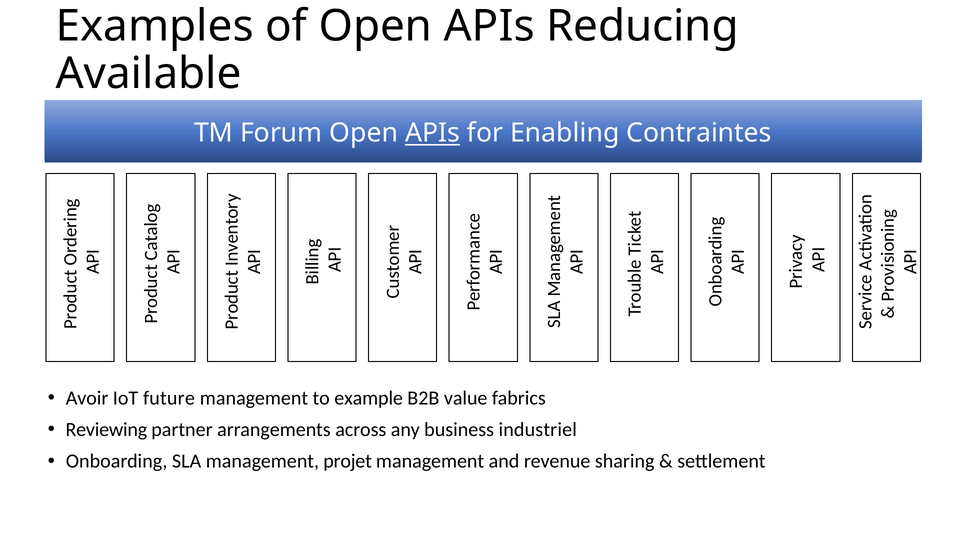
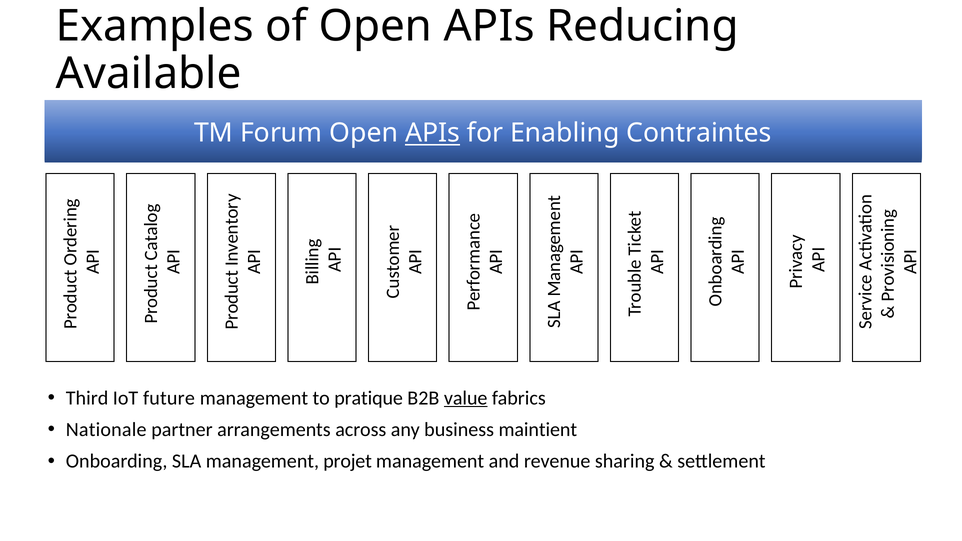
Avoir: Avoir -> Third (87, 398)
example: example -> pratique (369, 398)
value underline: none -> present (466, 398)
Reviewing: Reviewing -> Nationale (106, 430)
industriel: industriel -> maintient (538, 430)
